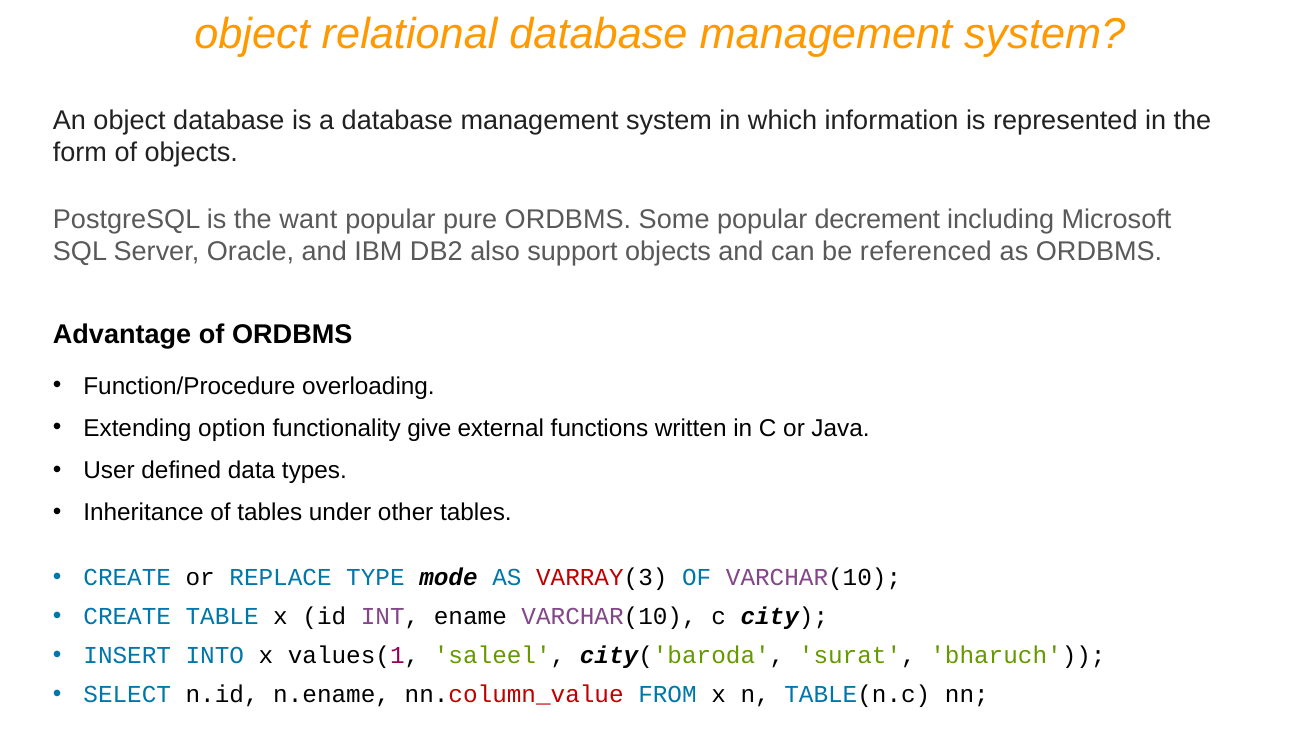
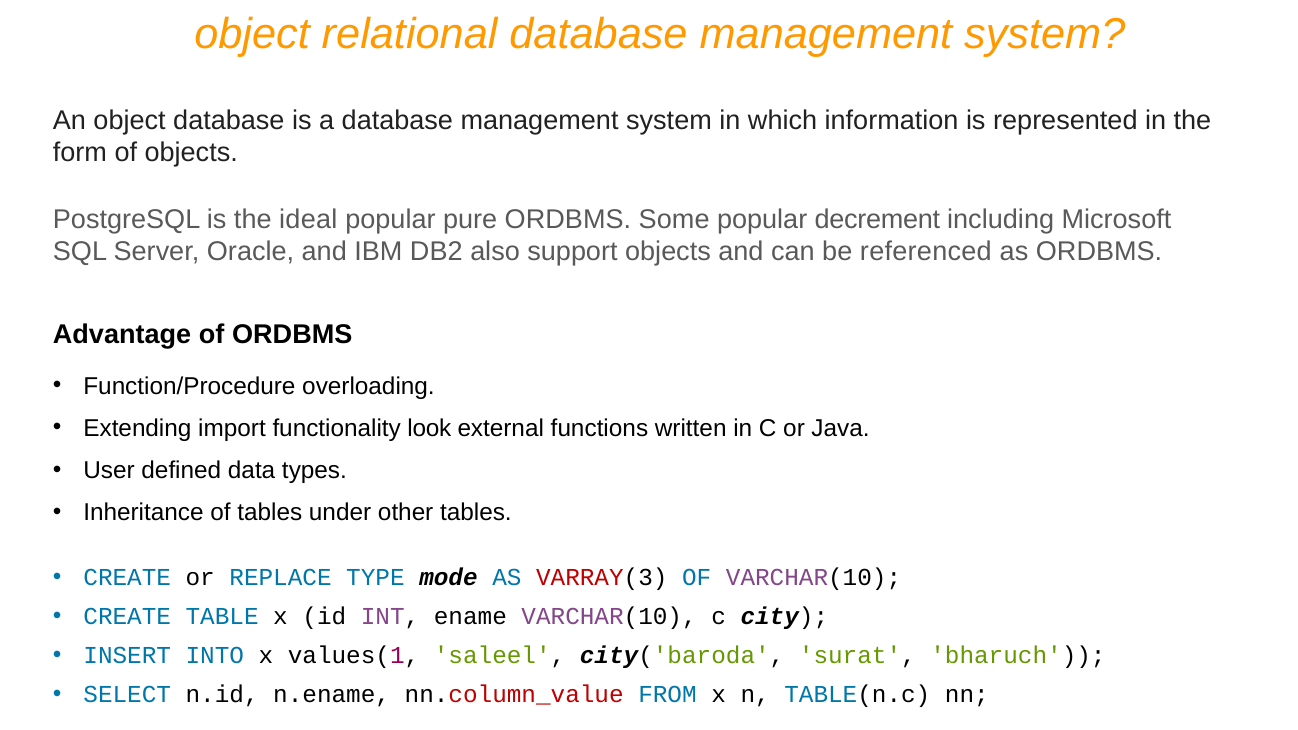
want: want -> ideal (308, 219)
option: option -> import (232, 428)
give: give -> look (429, 428)
